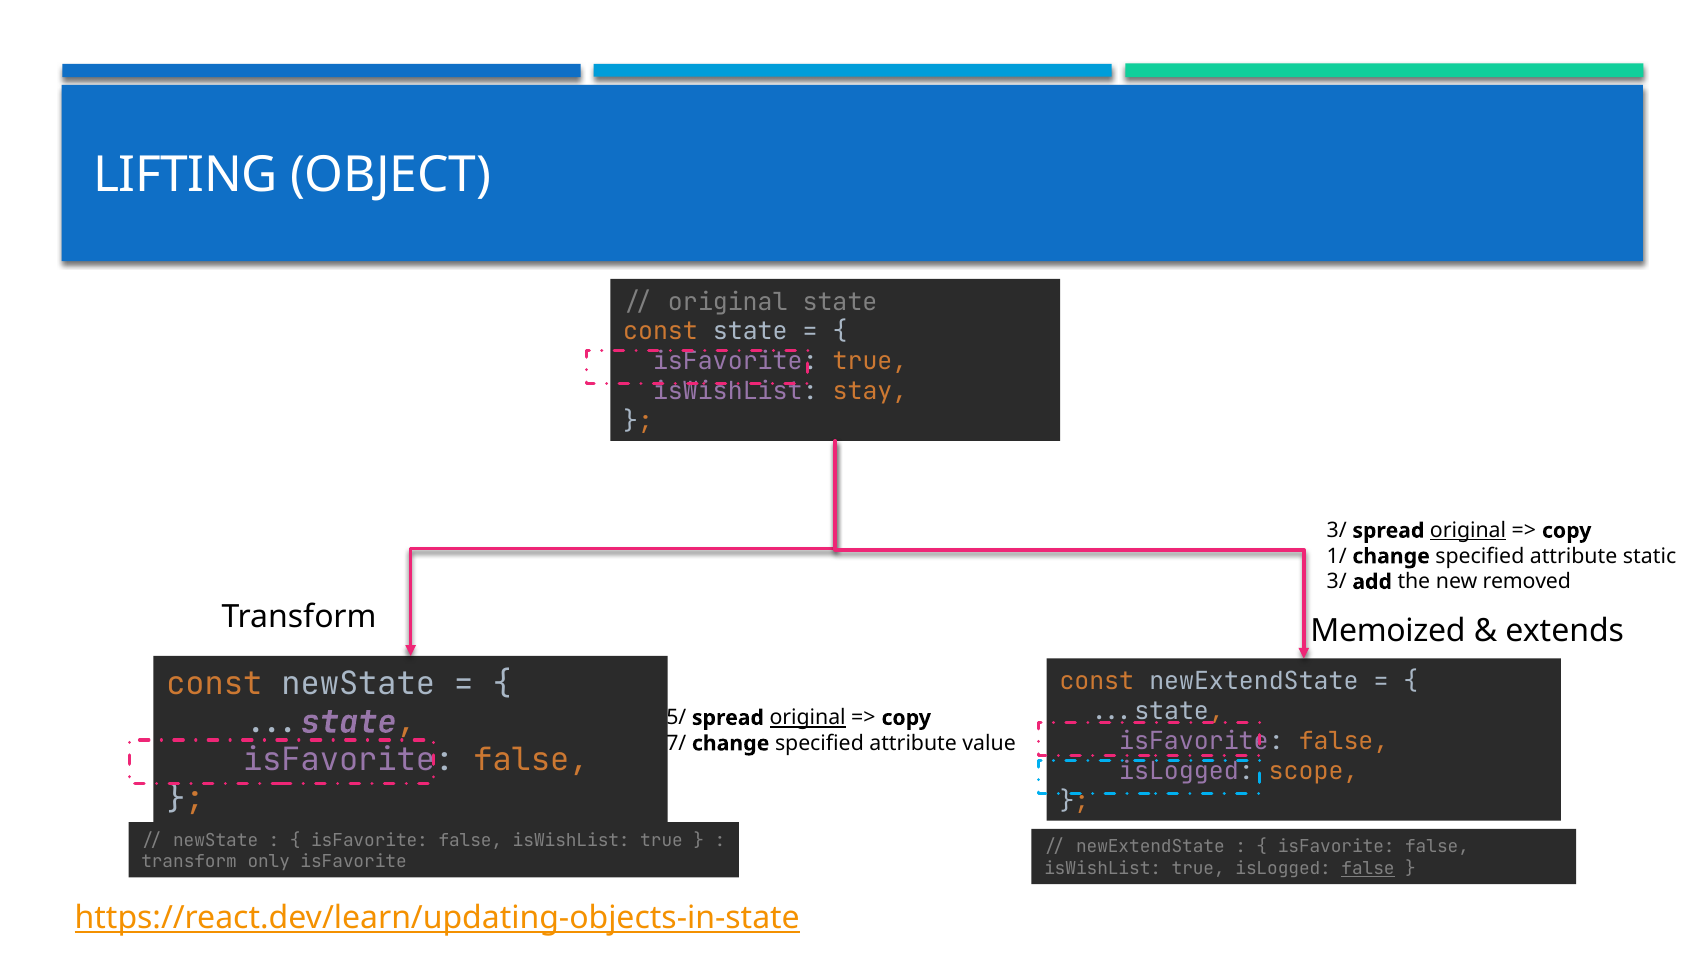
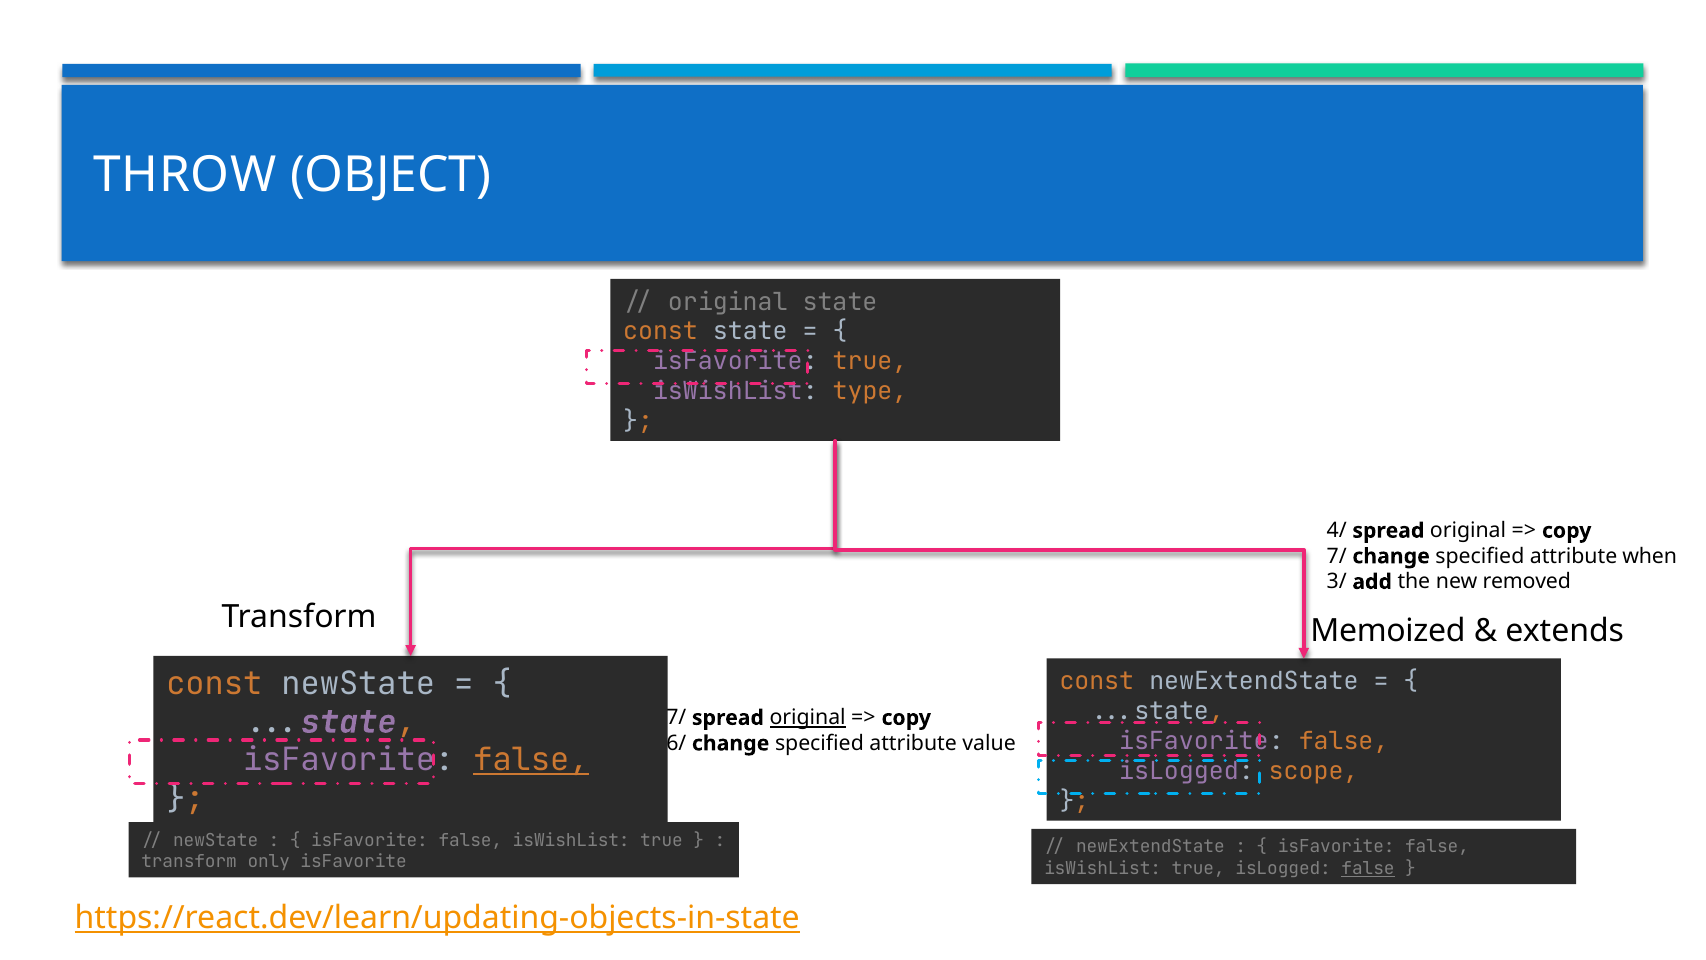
LIFTING: LIFTING -> THROW (185, 175)
stay: stay -> type (870, 391)
3/: 3/ -> 4/ (1337, 530)
original underline: present -> none (1468, 530)
1/: 1/ -> 7/ (1337, 556)
static: static -> when (1650, 556)
5/: 5/ -> 7/ (676, 718)
7/: 7/ -> 6/ (676, 743)
false underline: none -> present (531, 760)
